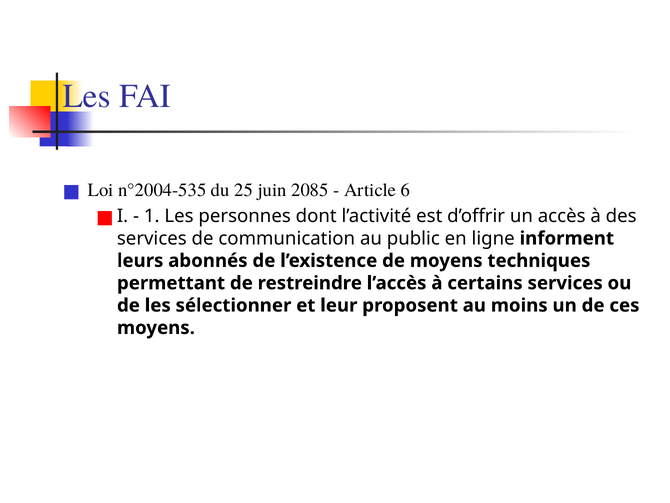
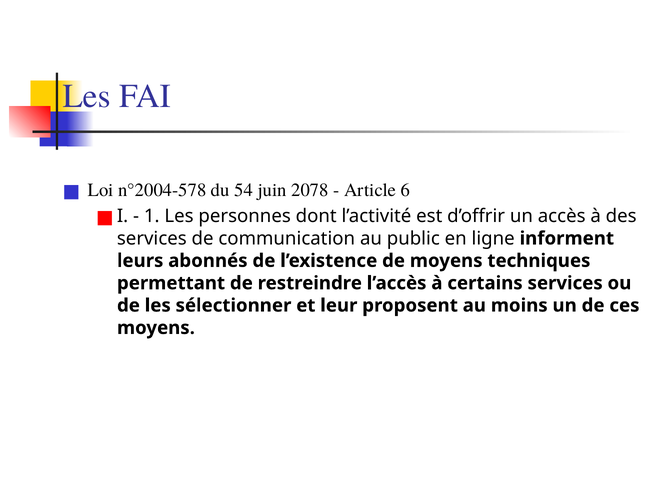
n°2004-535: n°2004-535 -> n°2004-578 (162, 190)
25: 25 -> 54 (244, 190)
2085: 2085 -> 2078 (310, 190)
